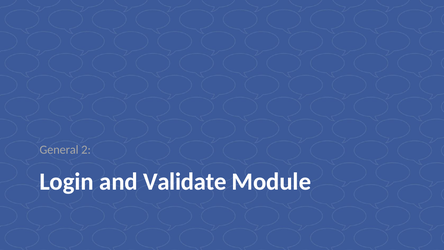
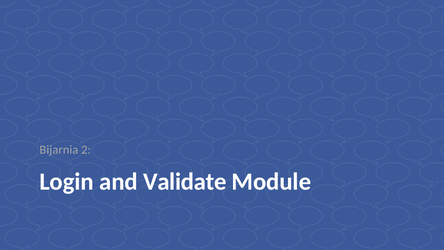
General: General -> Bijarnia (59, 149)
